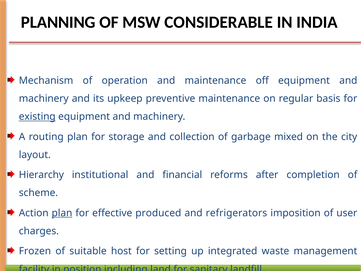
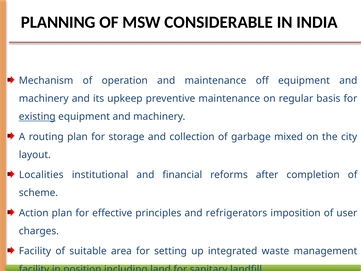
Hierarchy: Hierarchy -> Localities (41, 175)
plan underline: present -> none (62, 213)
produced: produced -> principles (158, 213)
Frozen: Frozen -> Facility (35, 251)
host: host -> area (121, 251)
